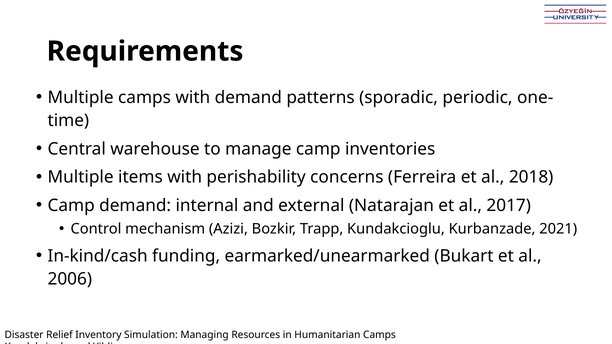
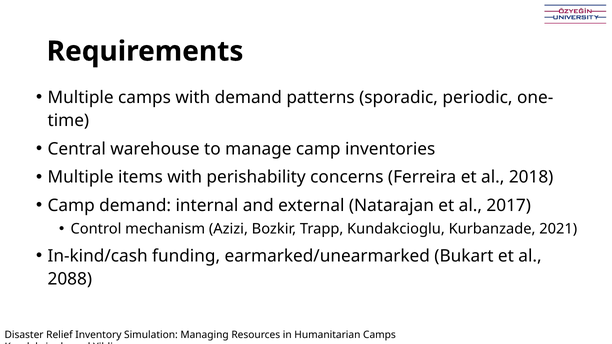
2006: 2006 -> 2088 (70, 279)
